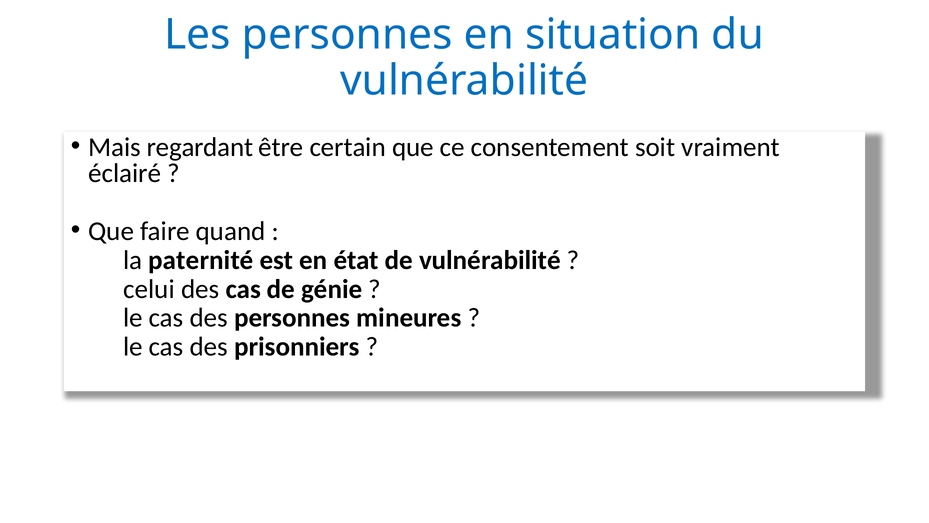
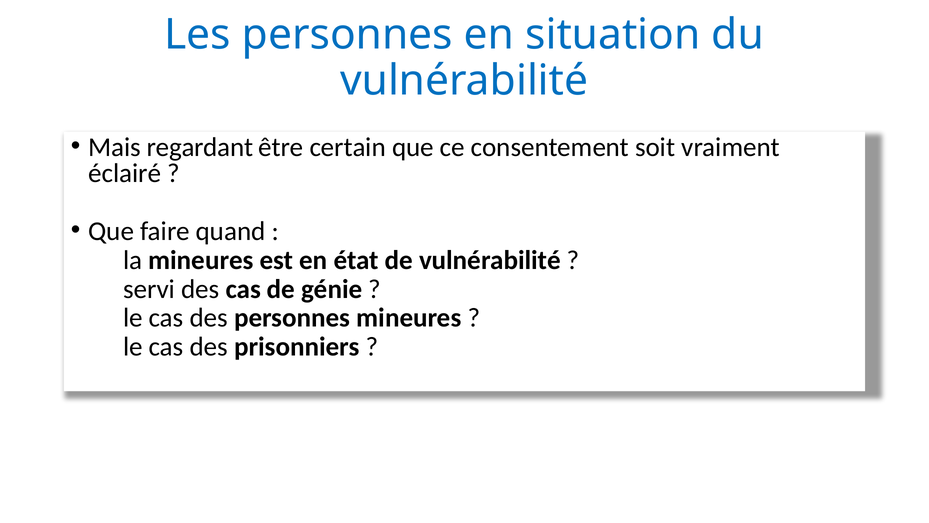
la paternité: paternité -> mineures (201, 260)
celui: celui -> servi (149, 289)
